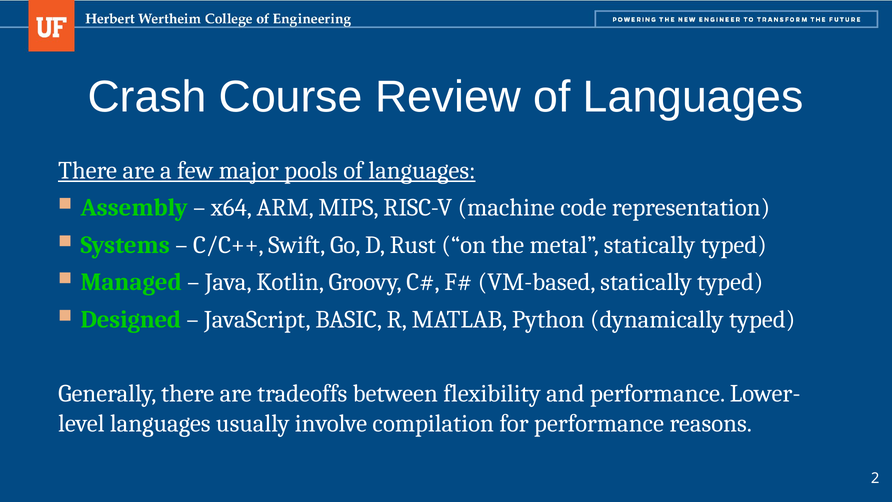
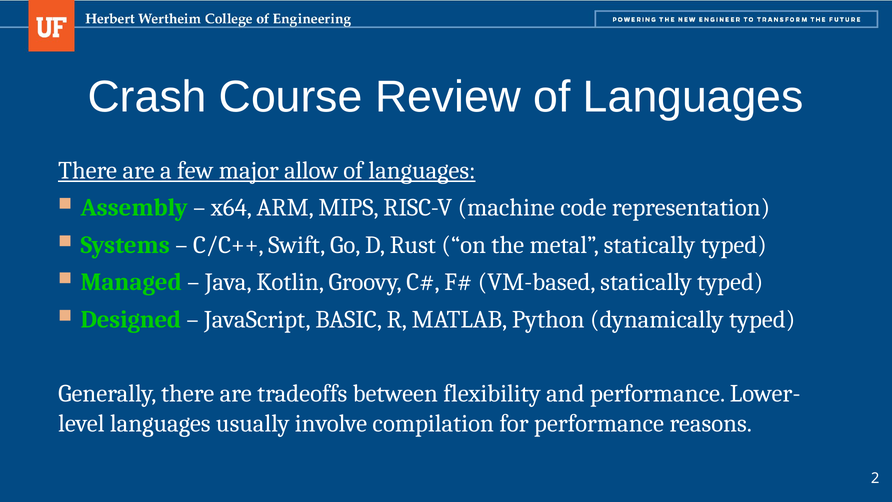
pools: pools -> allow (311, 170)
